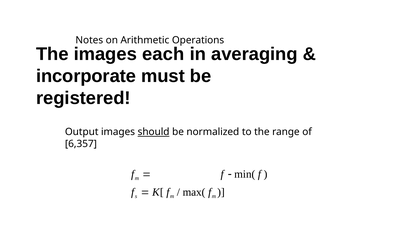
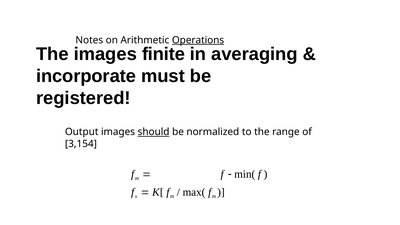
Operations underline: none -> present (198, 40)
each: each -> finite (163, 54)
6,357: 6,357 -> 3,154 (81, 144)
